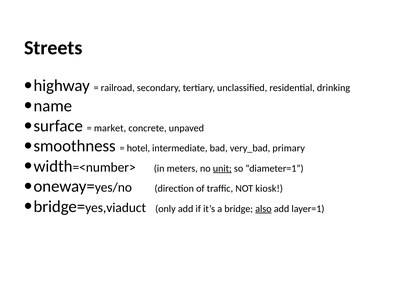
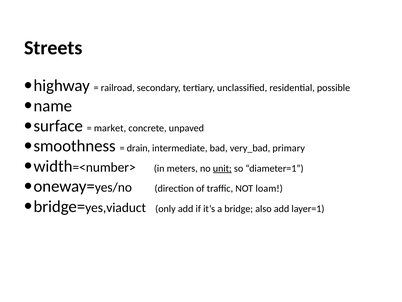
drinking: drinking -> possible (334, 88)
hotel: hotel -> drain (138, 148)
kiosk: kiosk -> loam (269, 188)
also underline: present -> none (263, 208)
